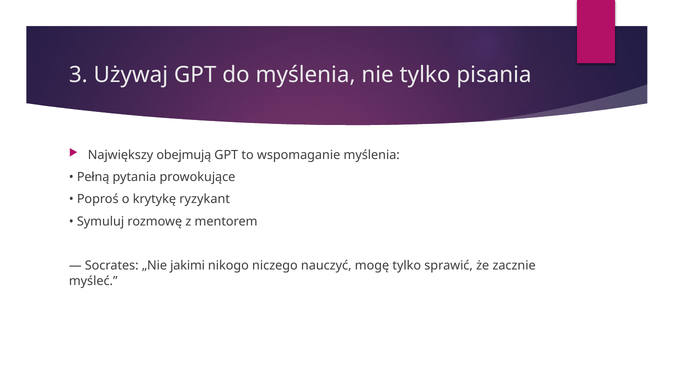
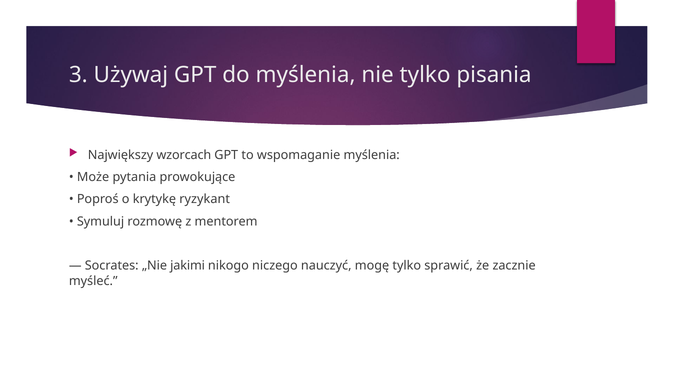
obejmują: obejmują -> wzorcach (184, 155)
Pełną: Pełną -> Może (93, 177)
